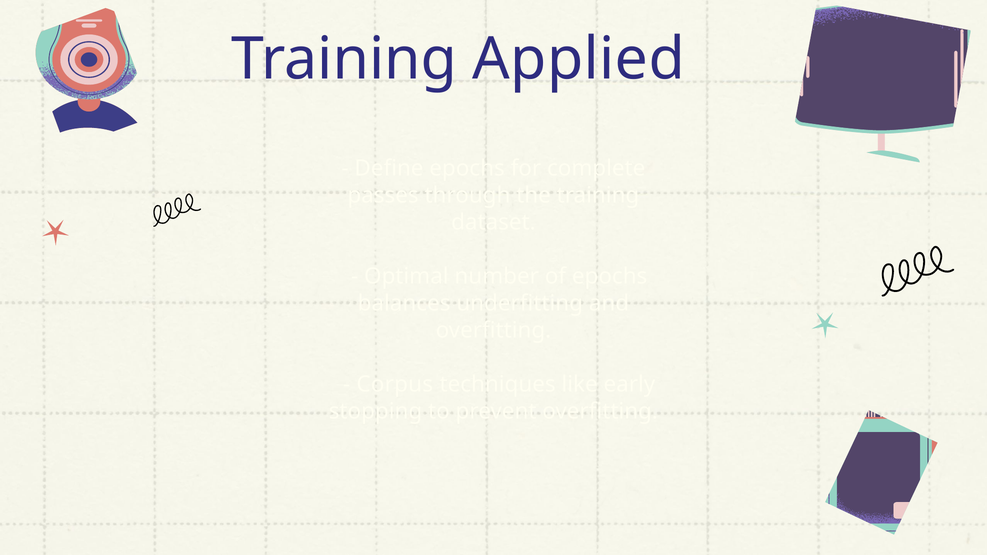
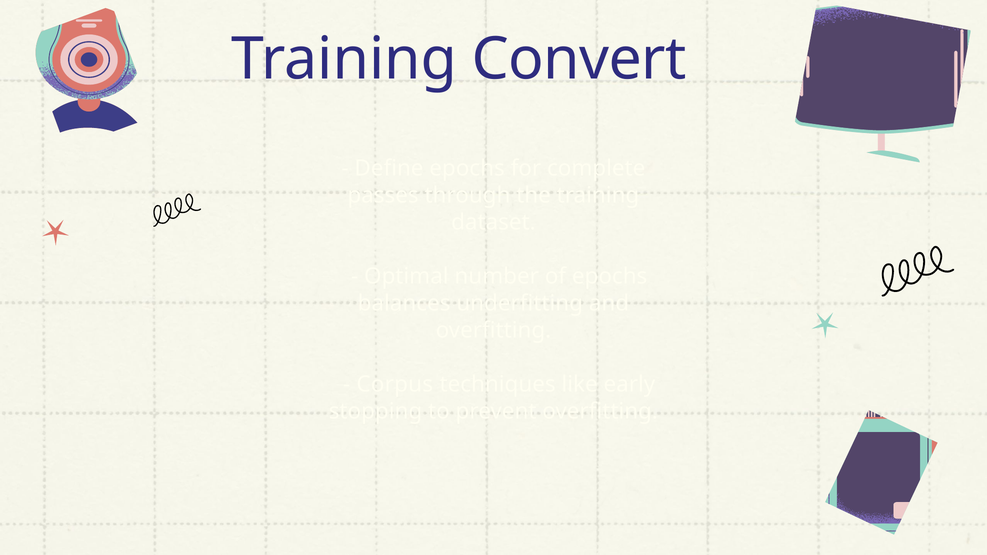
Applied: Applied -> Convert (579, 60)
